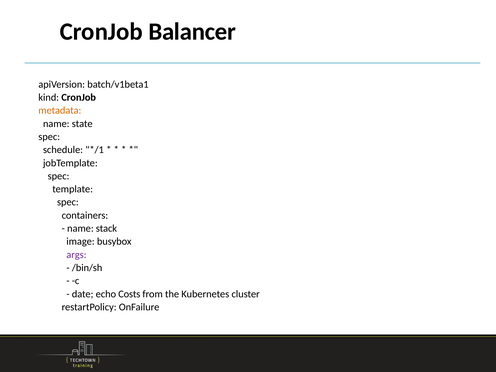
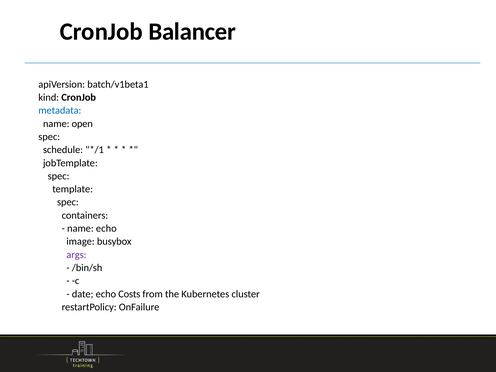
metadata colour: orange -> blue (60, 111)
state: state -> open (82, 124)
name stack: stack -> echo (106, 228)
